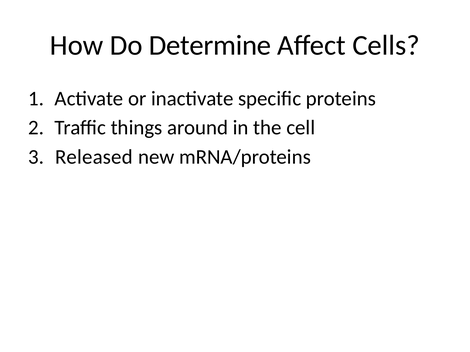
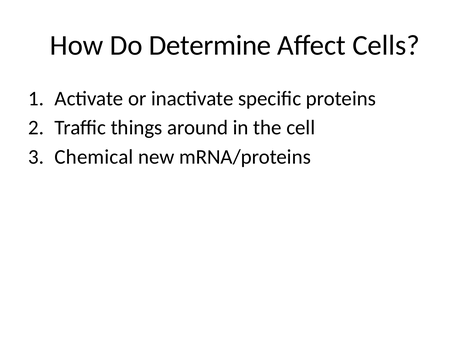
Released: Released -> Chemical (94, 157)
